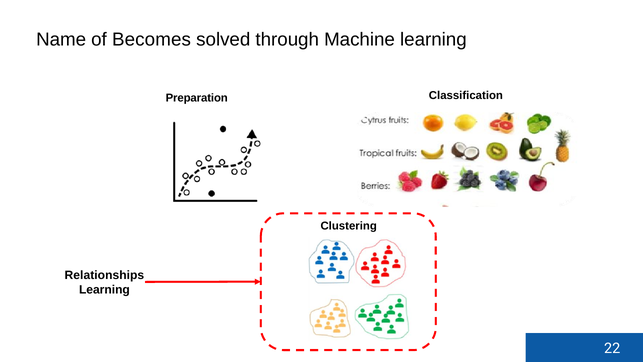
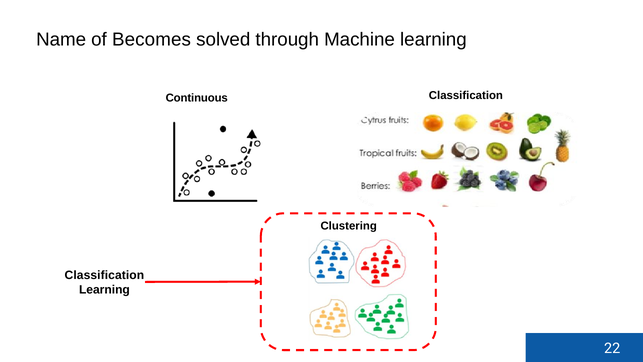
Preparation: Preparation -> Continuous (197, 98)
Relationships: Relationships -> Classification (104, 275)
